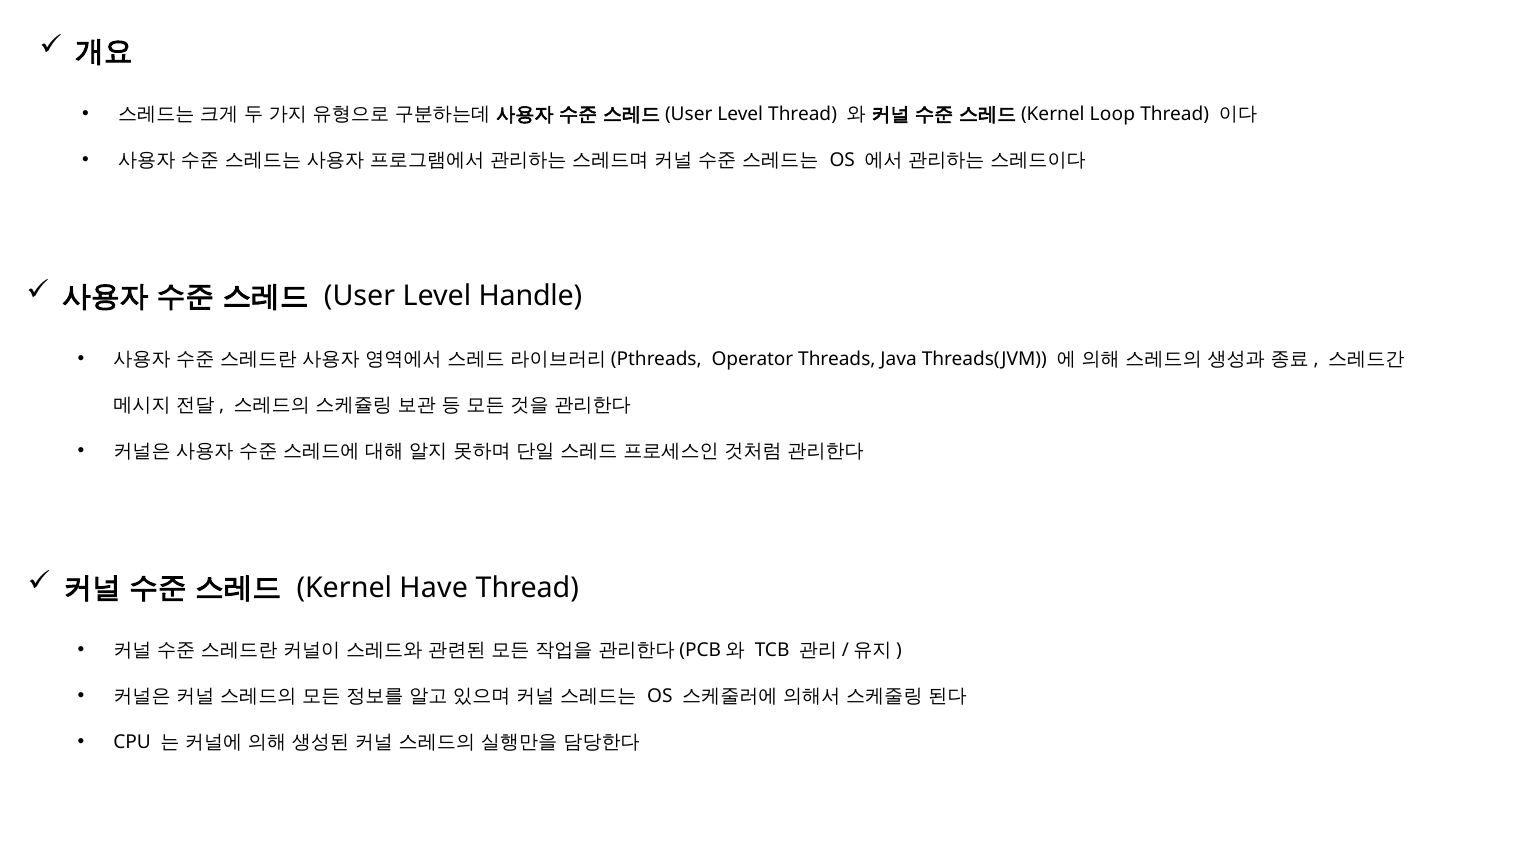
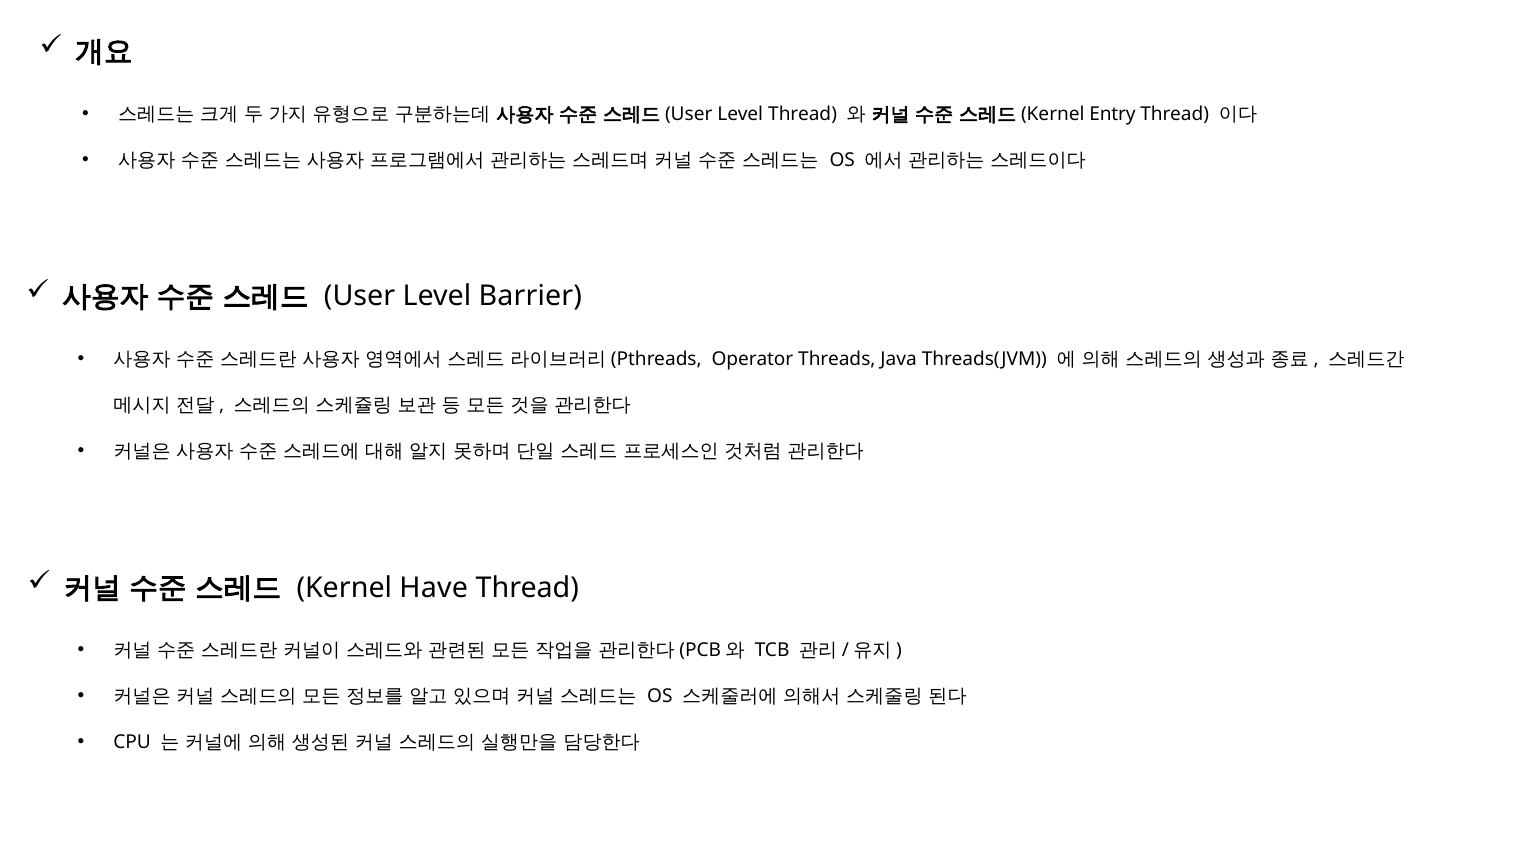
Loop: Loop -> Entry (1113, 114)
Handle: Handle -> Barrier (530, 296)
